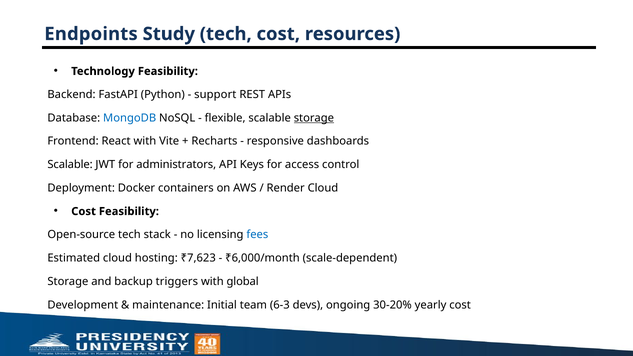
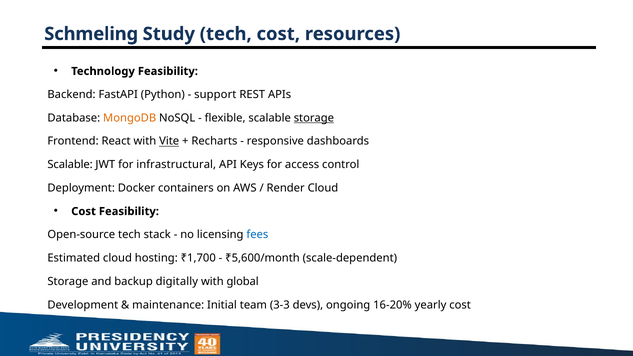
Endpoints: Endpoints -> Schmeling (91, 34)
MongoDB colour: blue -> orange (130, 118)
Vite underline: none -> present (169, 141)
administrators: administrators -> infrastructural (176, 165)
₹7,623: ₹7,623 -> ₹1,700 (198, 258)
₹6,000/month: ₹6,000/month -> ₹5,600/month (263, 258)
triggers: triggers -> digitally (177, 282)
6-3: 6-3 -> 3-3 (280, 305)
30-20%: 30-20% -> 16-20% (392, 305)
